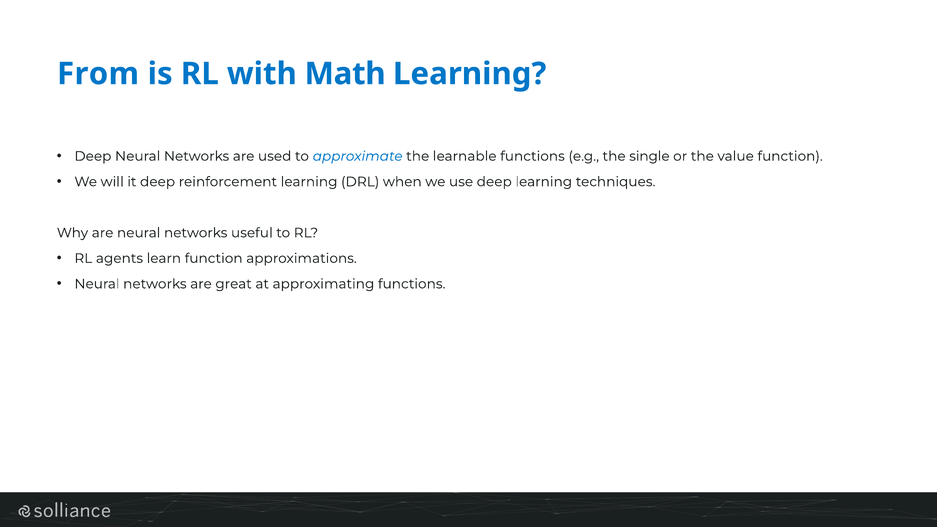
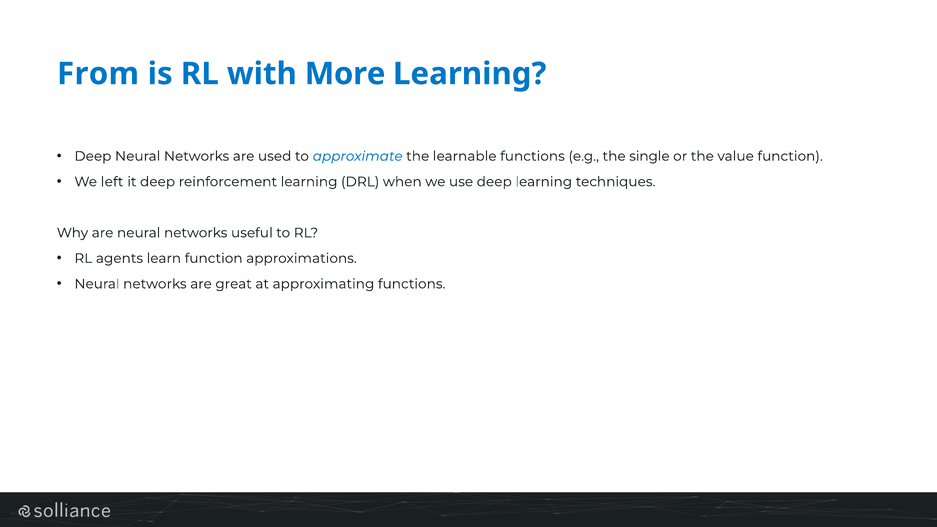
Math: Math -> More (345, 74)
will: will -> left (112, 182)
